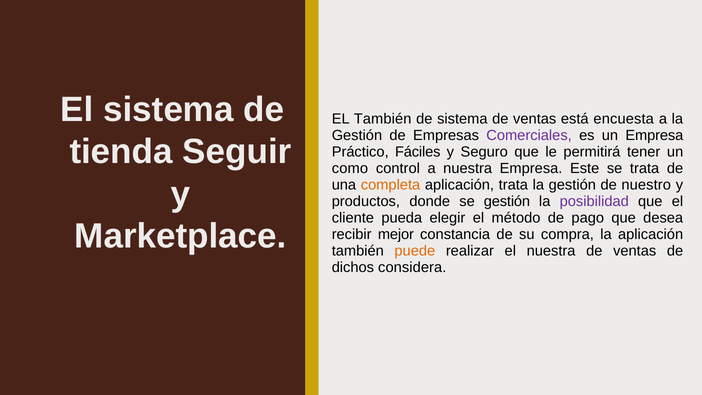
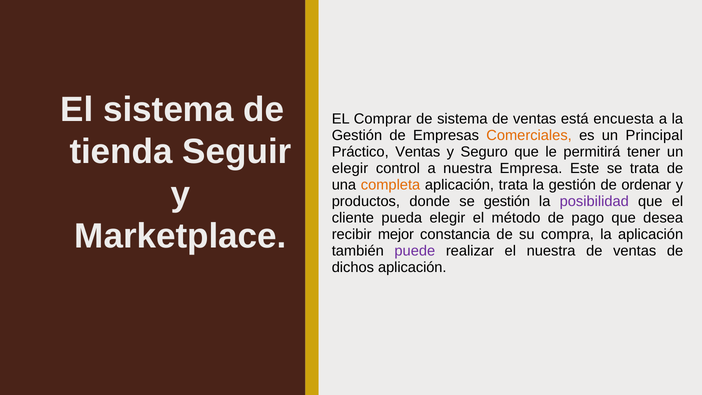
EL También: También -> Comprar (383, 119)
Comerciales colour: purple -> orange (529, 135)
un Empresa: Empresa -> Principal (654, 135)
Práctico Fáciles: Fáciles -> Ventas (418, 152)
como: como -> elegir (350, 168)
nuestro: nuestro -> ordenar (646, 185)
puede colour: orange -> purple (415, 251)
dichos considera: considera -> aplicación (412, 267)
